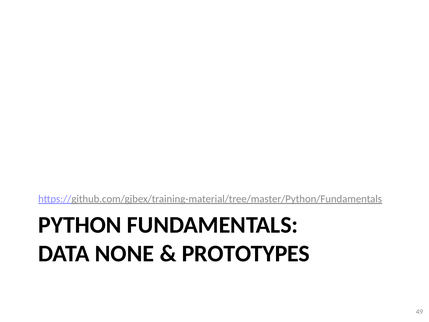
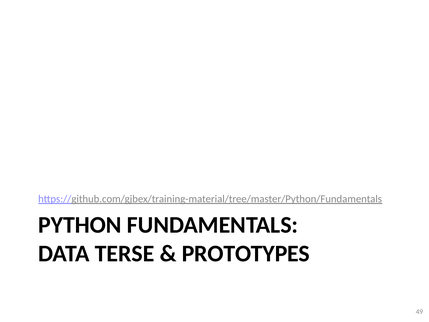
NONE: NONE -> TERSE (125, 253)
